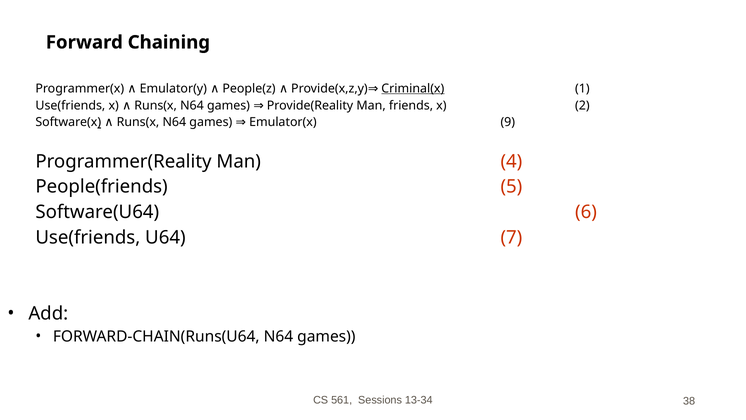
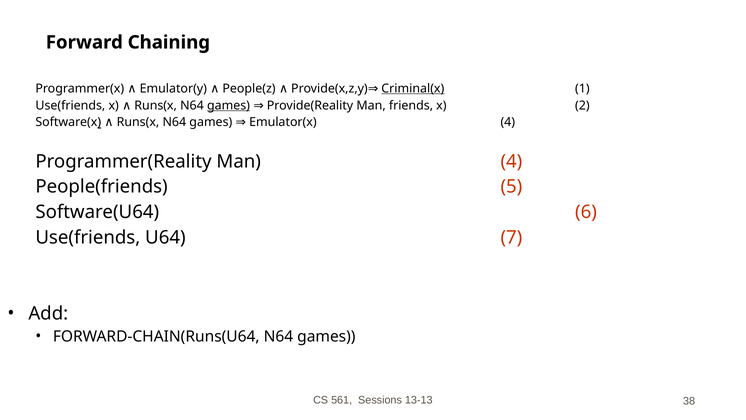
games underline: none -> present (229, 105)
9: 9 -> 4 (508, 122)
13-34: 13-34 -> 13-13 (419, 400)
